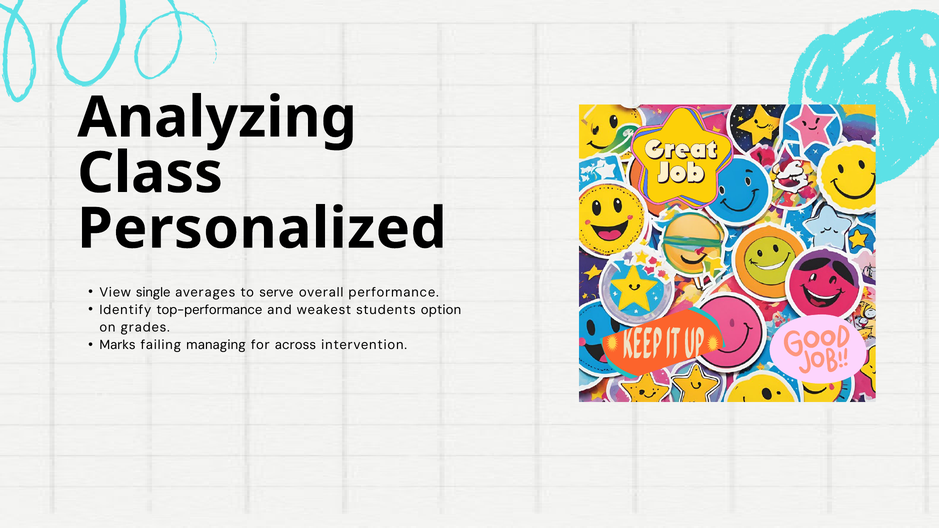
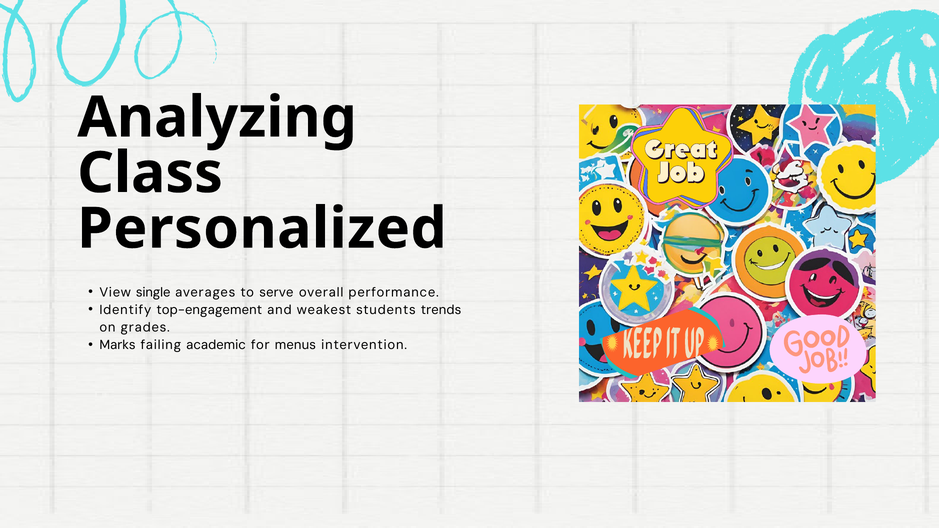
top-performance: top-performance -> top-engagement (209, 310)
option: option -> trends (441, 310)
managing: managing -> academic (216, 345)
across: across -> menus (295, 345)
